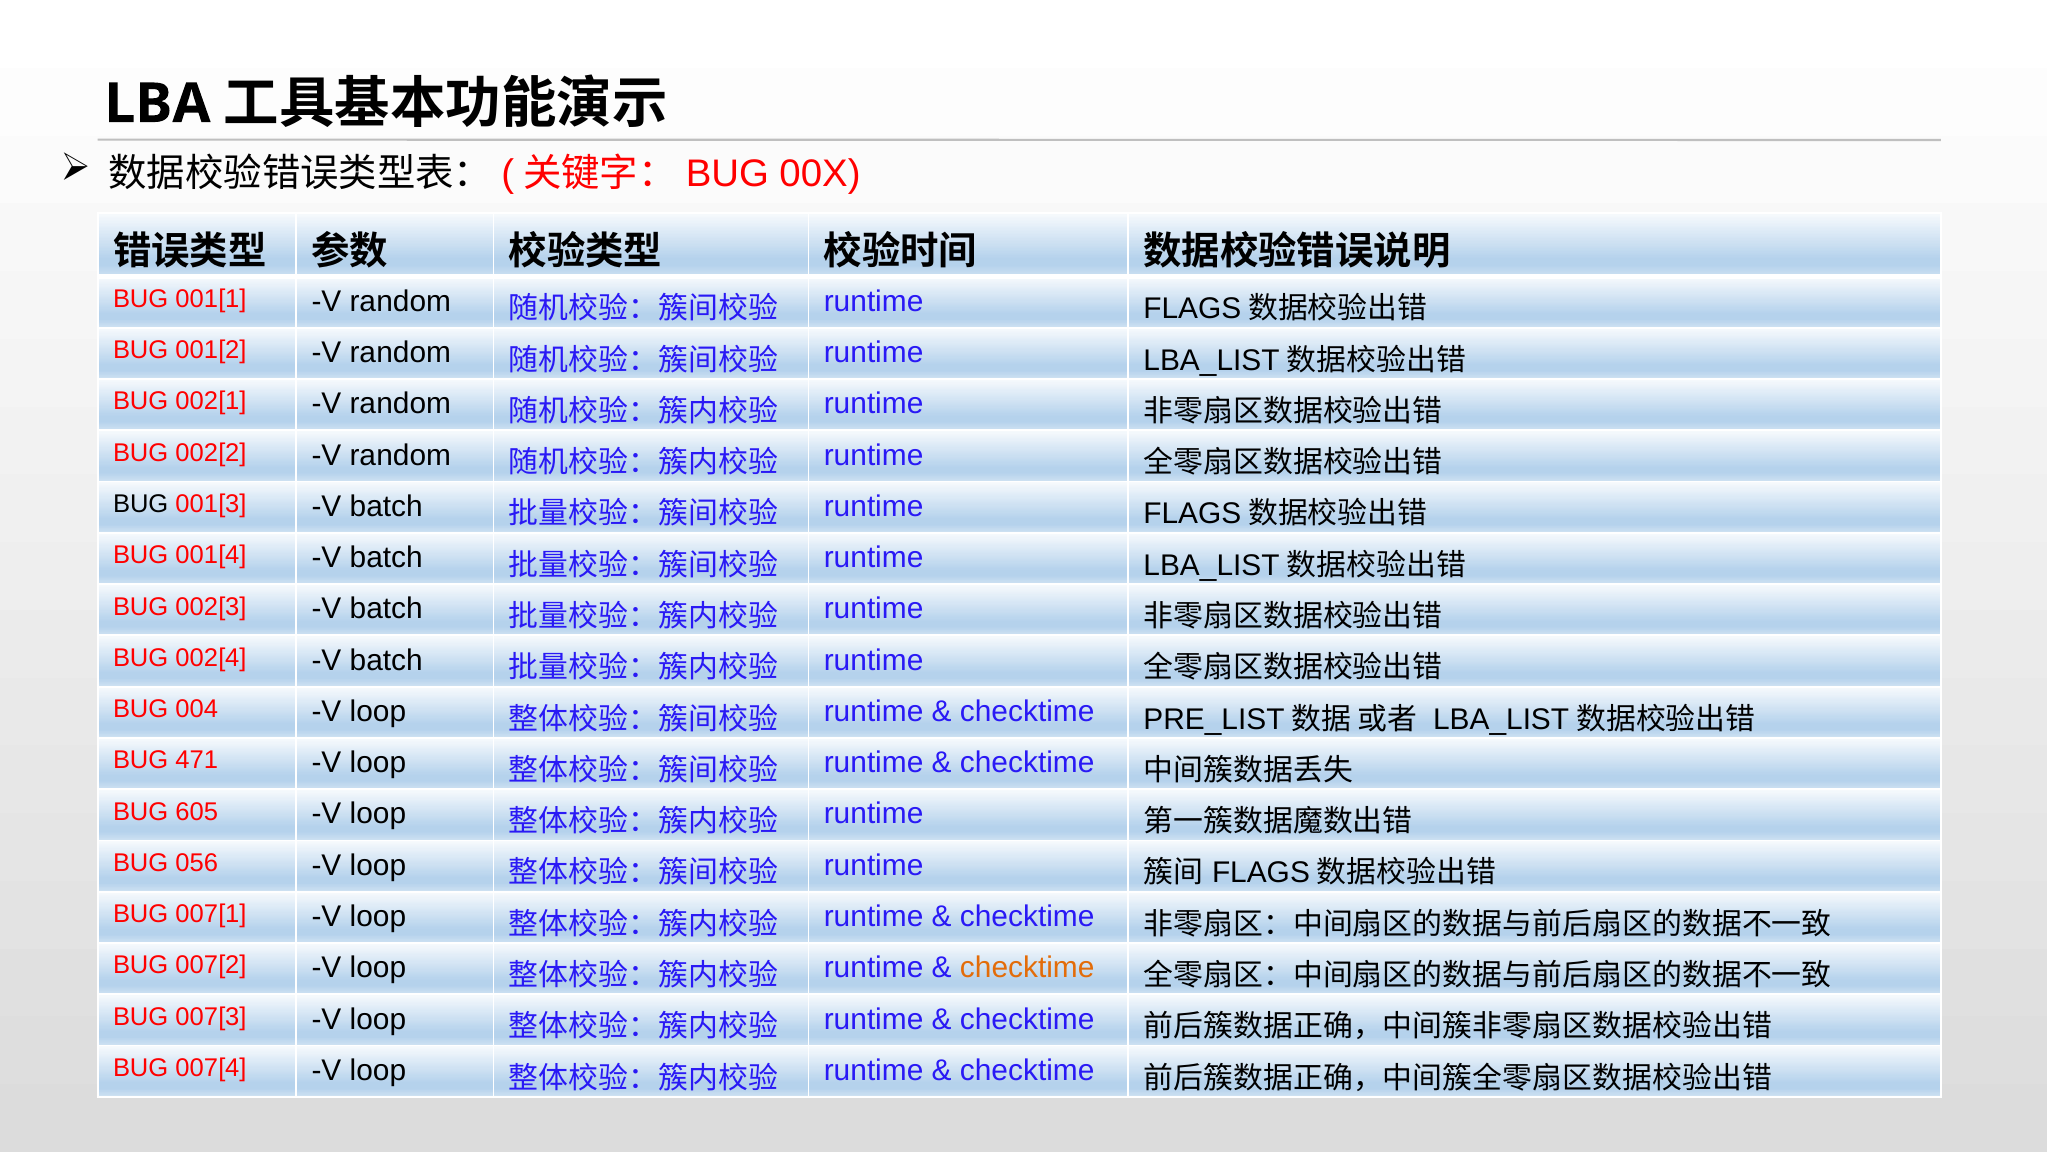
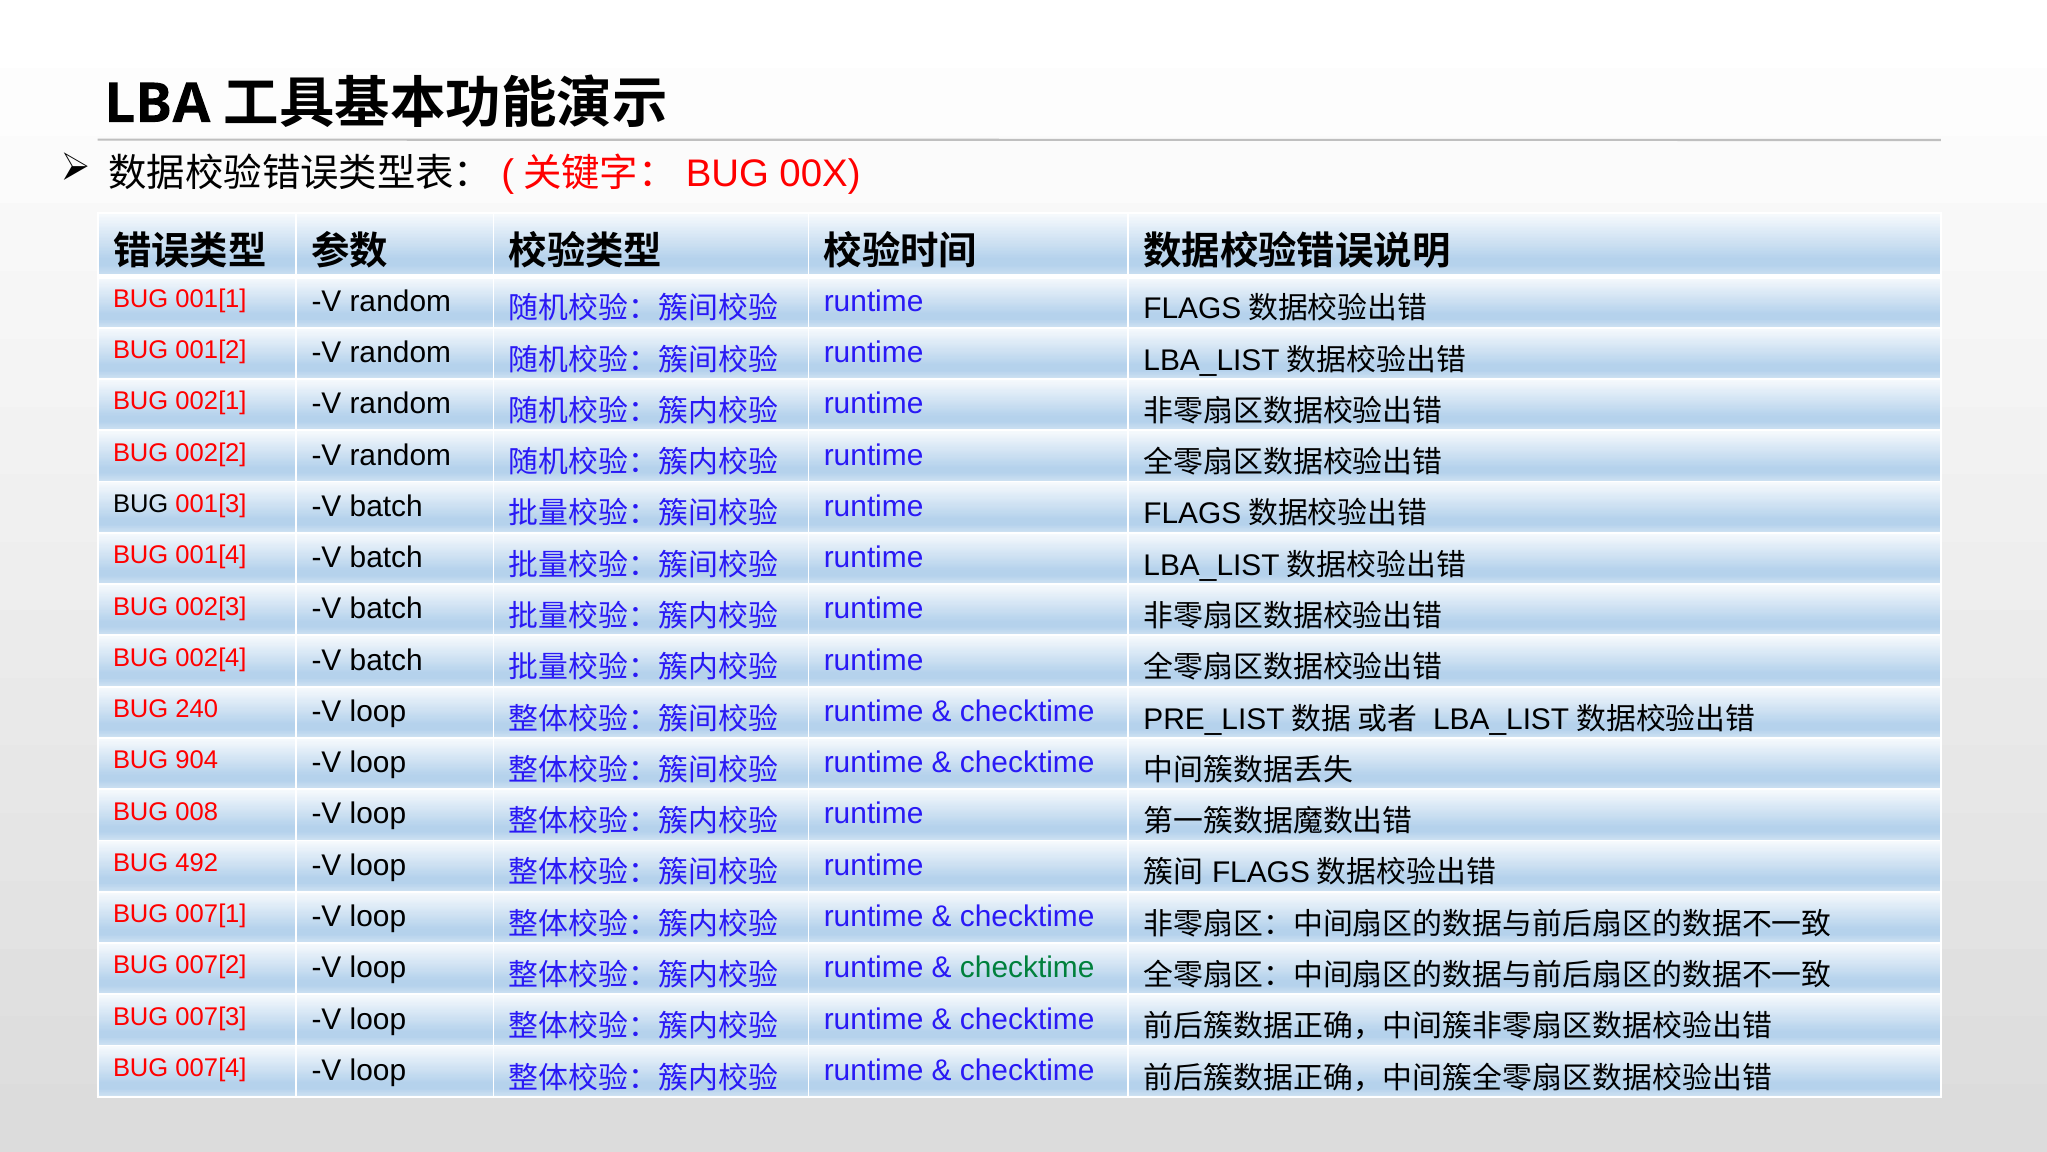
004: 004 -> 240 (197, 709)
471: 471 -> 904 (197, 760)
605: 605 -> 008 (197, 811)
056: 056 -> 492 (197, 863)
checktime colour: orange -> green (1027, 967)
